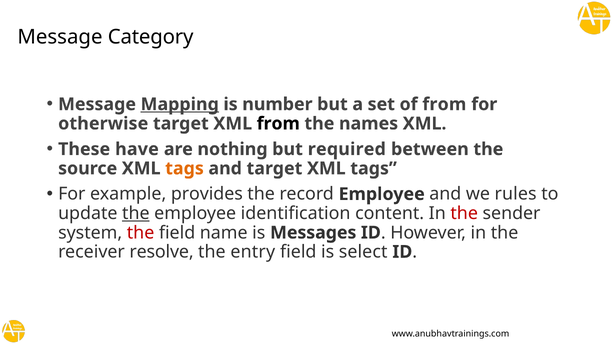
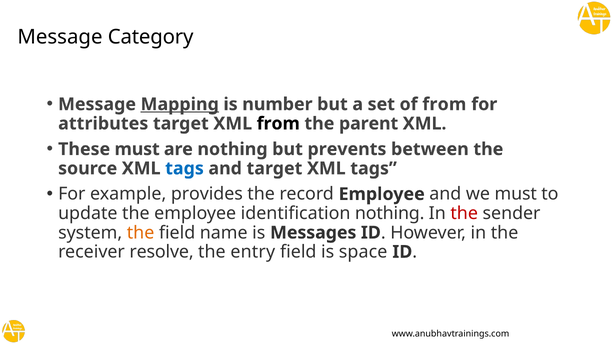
otherwise: otherwise -> attributes (103, 124)
names: names -> parent (369, 124)
These have: have -> must (137, 149)
required: required -> prevents (347, 149)
tags colour: orange -> blue (185, 169)
we rules: rules -> must (516, 194)
the underline: present -> none (136, 214)
identification content: content -> nothing (390, 214)
the colour: red -> orange (141, 233)
select: select -> space (363, 252)
